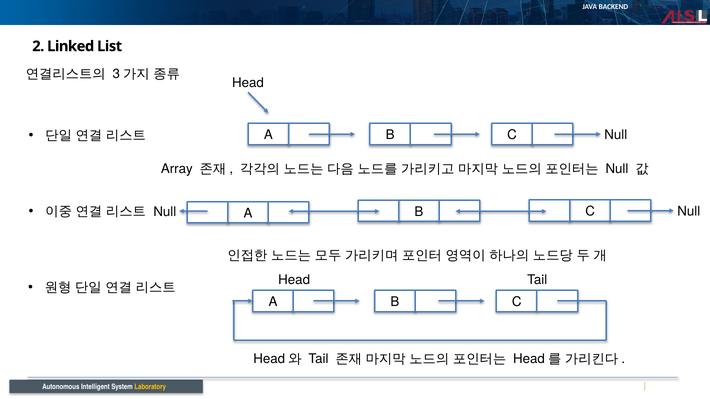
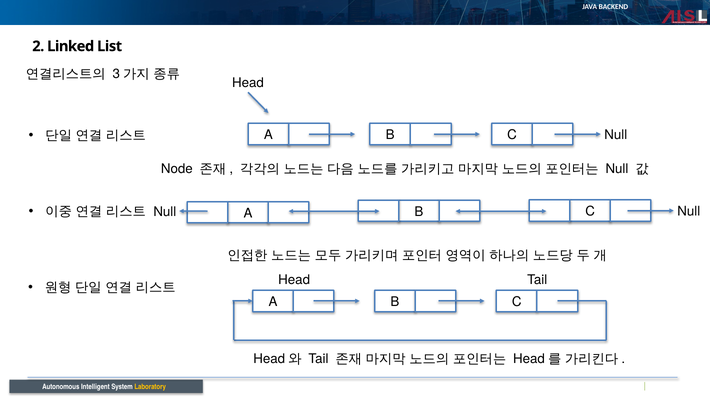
Array: Array -> Node (177, 169)
